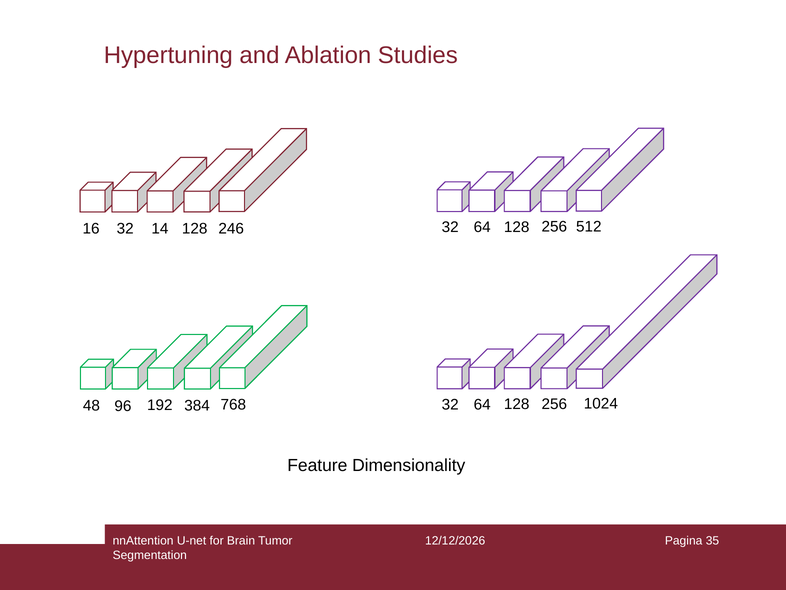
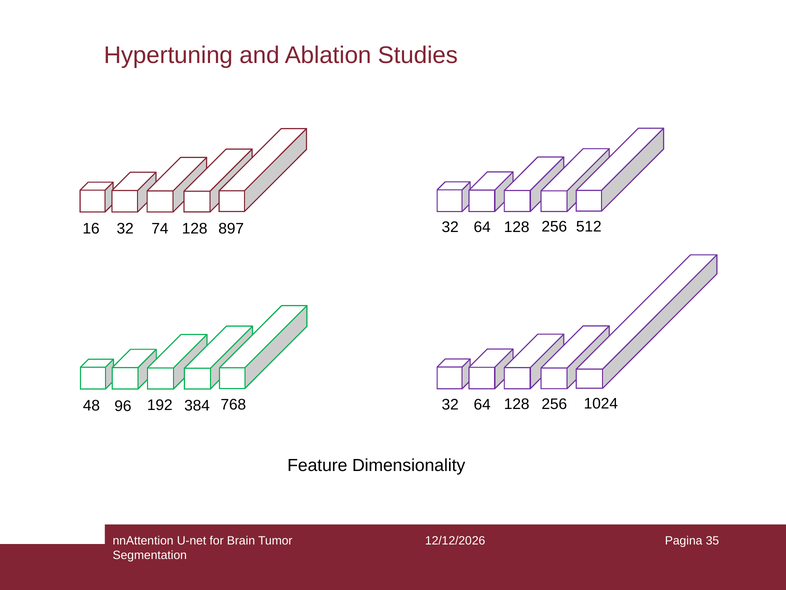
14: 14 -> 74 (160, 229)
246: 246 -> 897 (231, 229)
